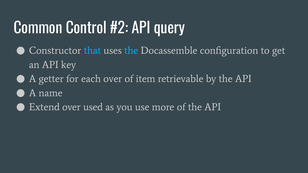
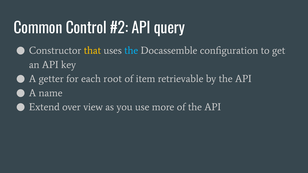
that colour: light blue -> yellow (92, 51)
each over: over -> root (113, 79)
used: used -> view (93, 107)
